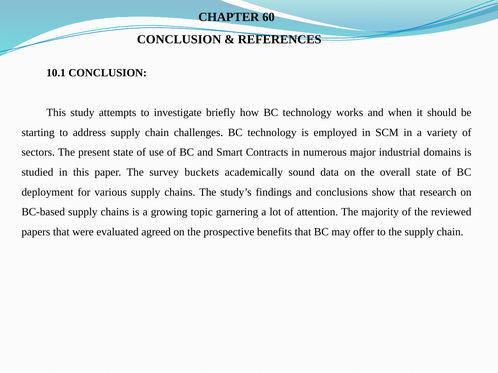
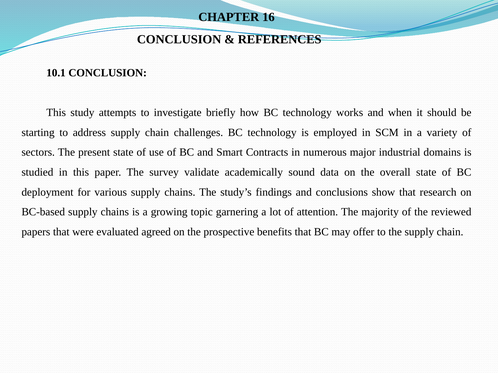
60: 60 -> 16 (268, 17)
buckets: buckets -> validate (202, 172)
